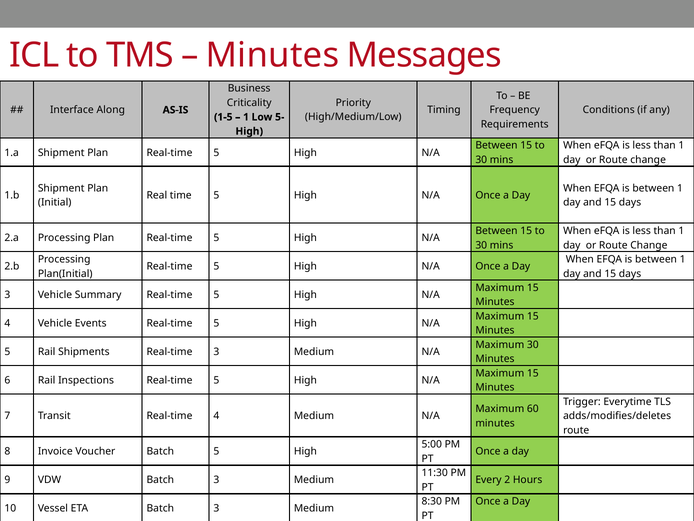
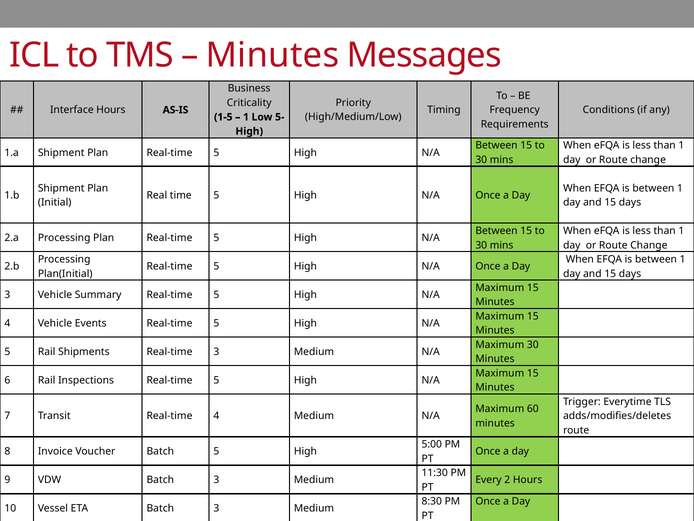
Interface Along: Along -> Hours (111, 110)
